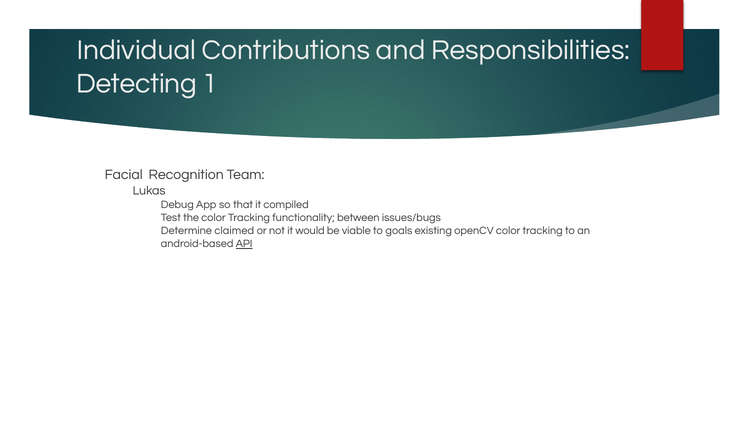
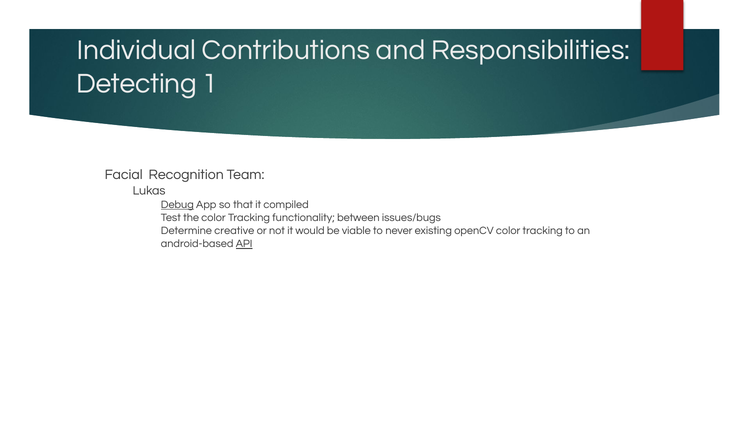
Debug underline: none -> present (177, 205)
claimed: claimed -> creative (234, 231)
goals: goals -> never (399, 231)
